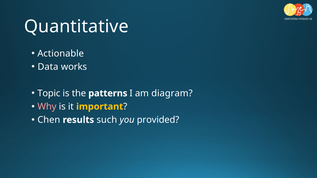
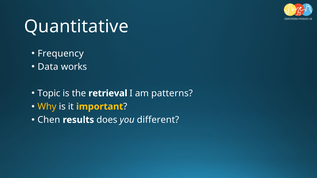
Actionable: Actionable -> Frequency (61, 54)
patterns: patterns -> retrieval (108, 93)
diagram: diagram -> patterns (172, 93)
Why colour: pink -> yellow (47, 107)
such: such -> does (107, 120)
provided: provided -> different (158, 120)
